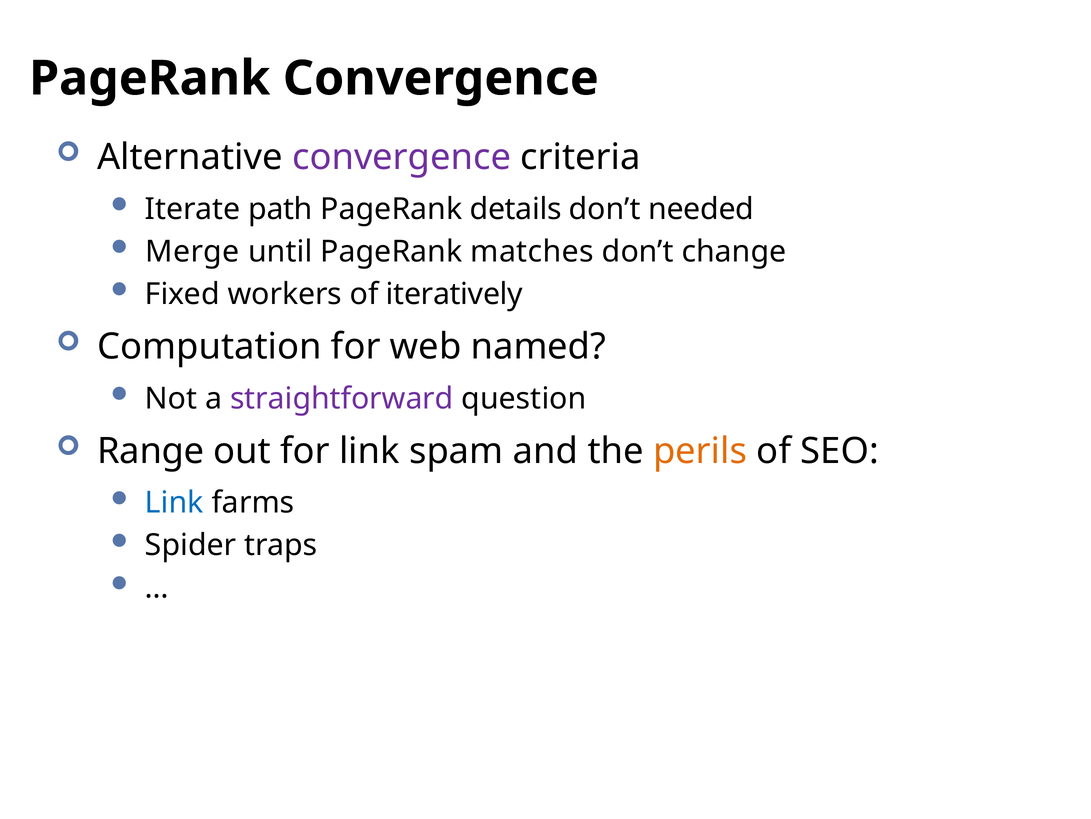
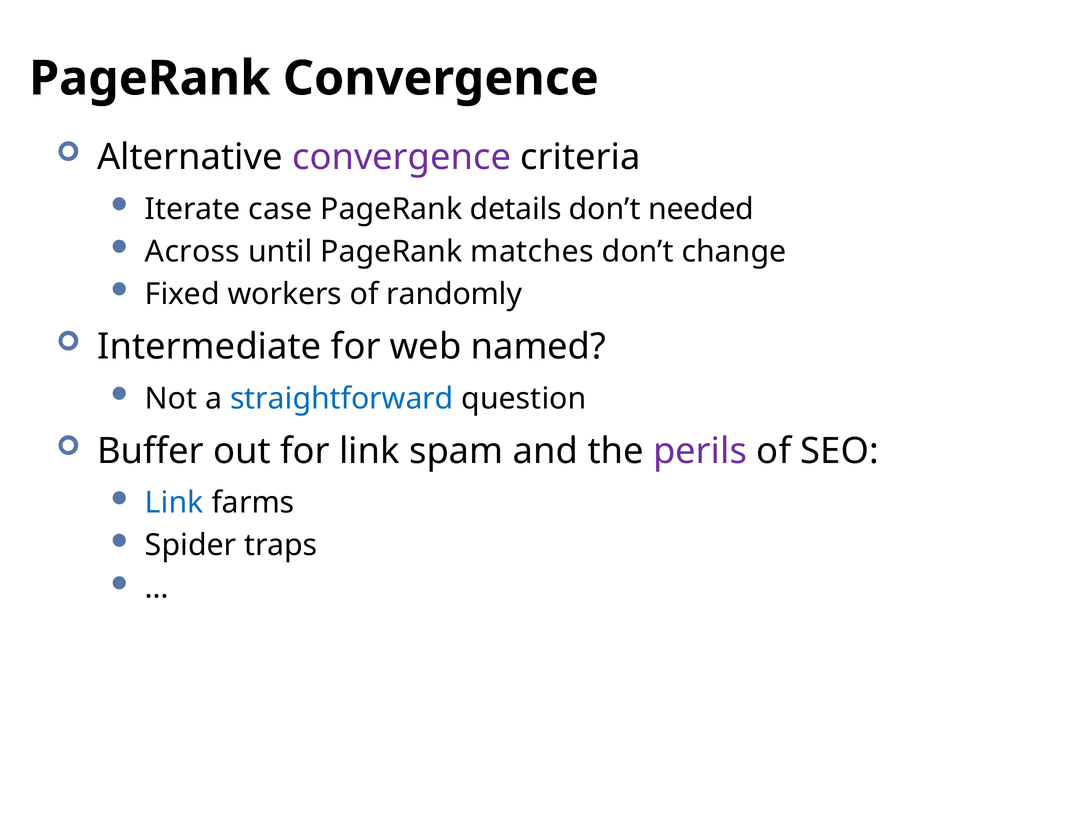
path: path -> case (280, 209)
Merge: Merge -> Across (192, 251)
iteratively: iteratively -> randomly (454, 294)
Computation: Computation -> Intermediate (209, 346)
straightforward colour: purple -> blue (342, 398)
Range: Range -> Buffer (151, 451)
perils colour: orange -> purple (700, 451)
